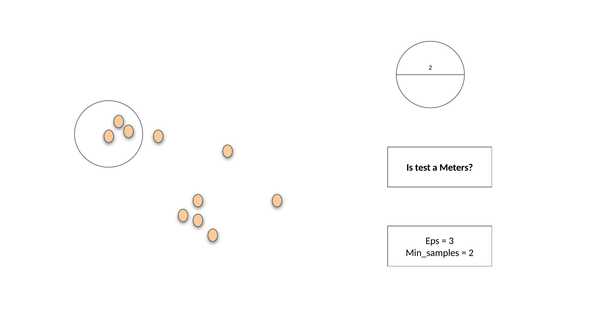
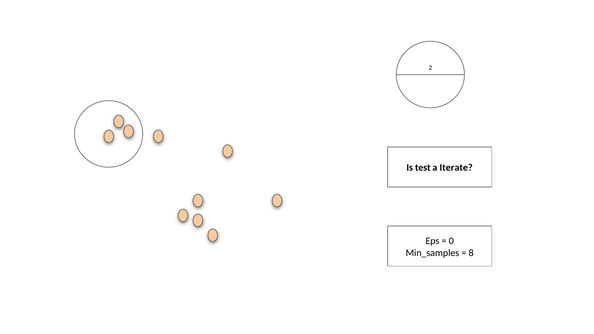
Meters: Meters -> Iterate (456, 168)
3: 3 -> 0 (451, 241)
2: 2 -> 8 (471, 253)
